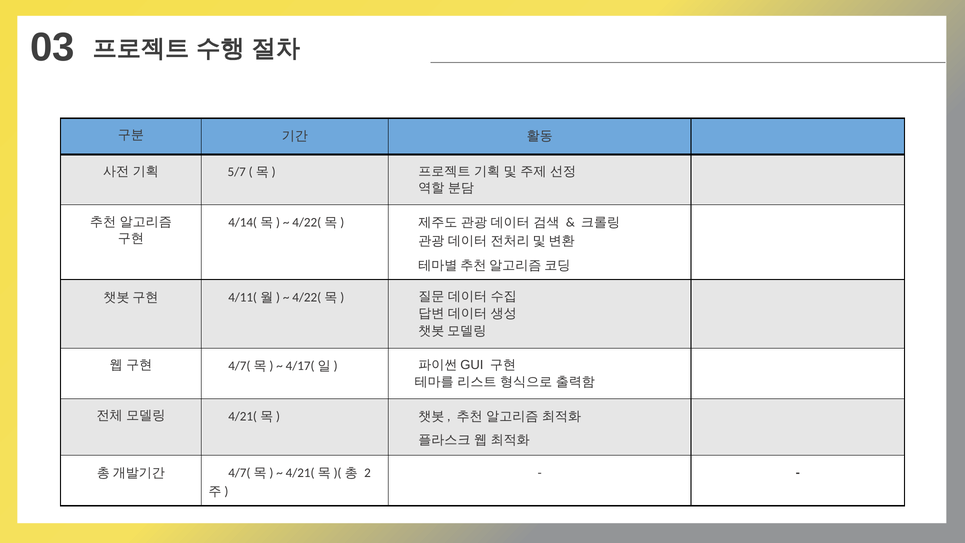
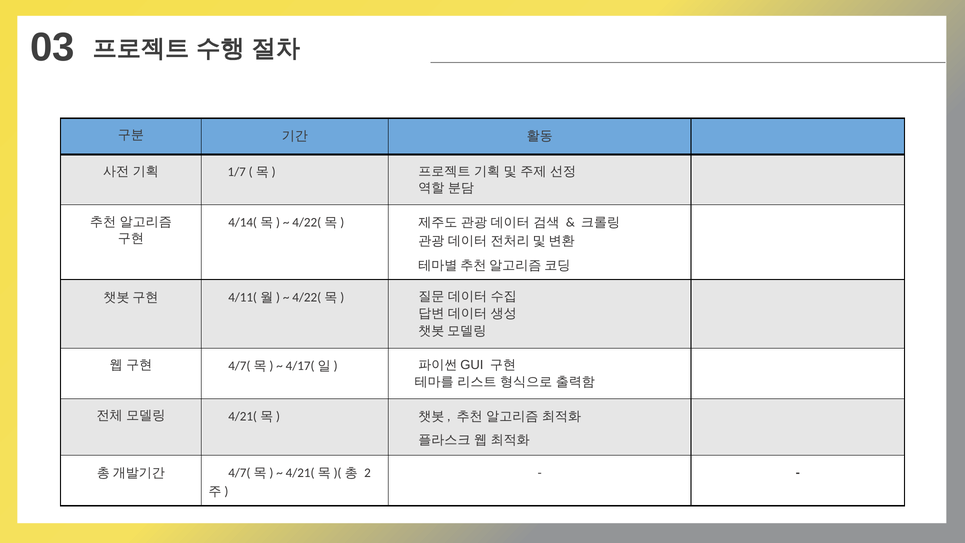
5/7: 5/7 -> 1/7 (237, 172)
